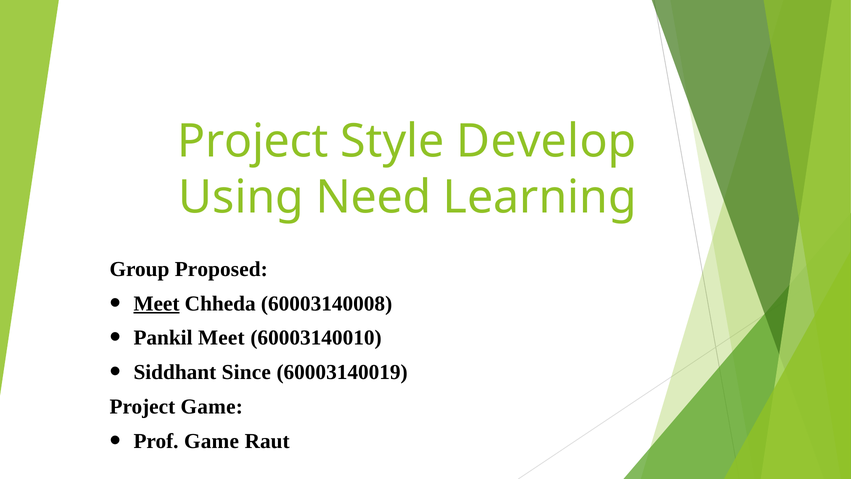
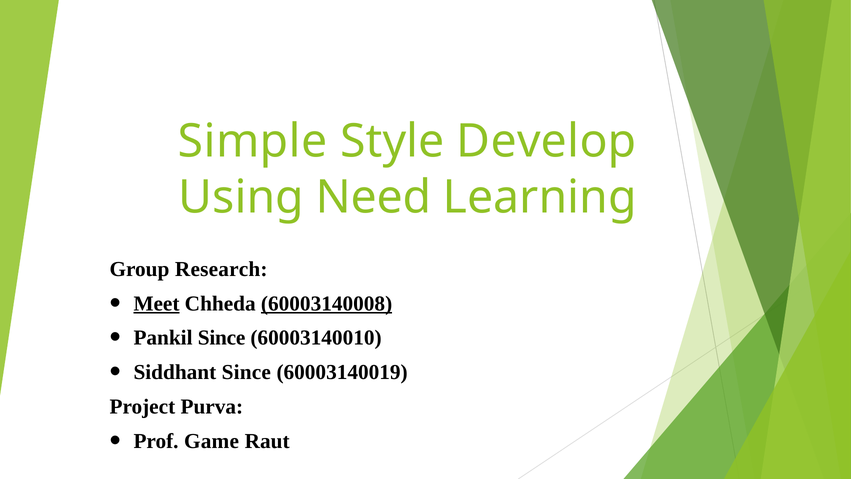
Project: Project -> Simple (253, 142)
Proposed: Proposed -> Research (221, 269)
60003140008 underline: none -> present (327, 303)
Pankil Meet: Meet -> Since (222, 338)
Project Game: Game -> Purva (212, 406)
